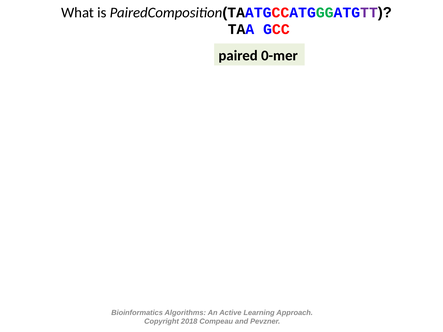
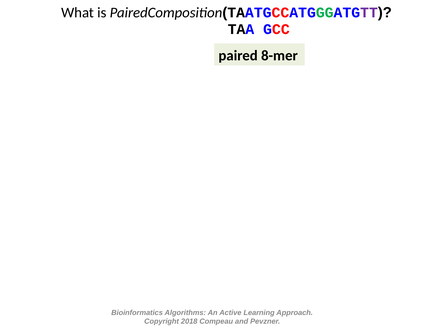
0-mer: 0-mer -> 8-mer (279, 56)
